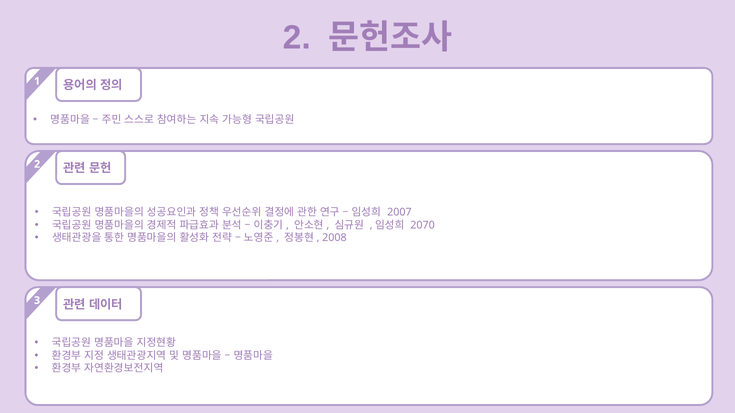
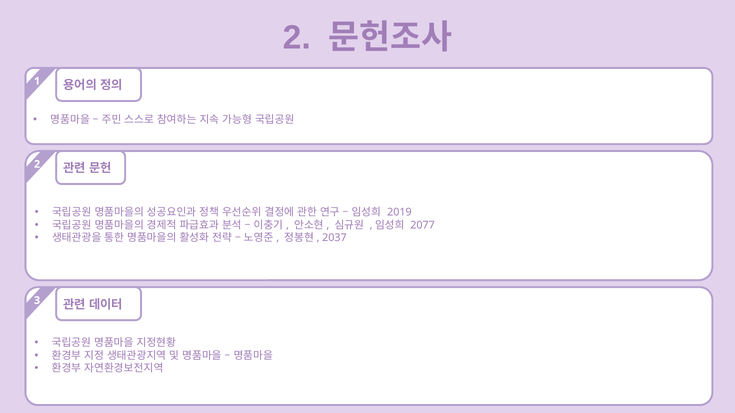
2007: 2007 -> 2019 (399, 212)
2070: 2070 -> 2077 (423, 225)
2008: 2008 -> 2037 (334, 238)
